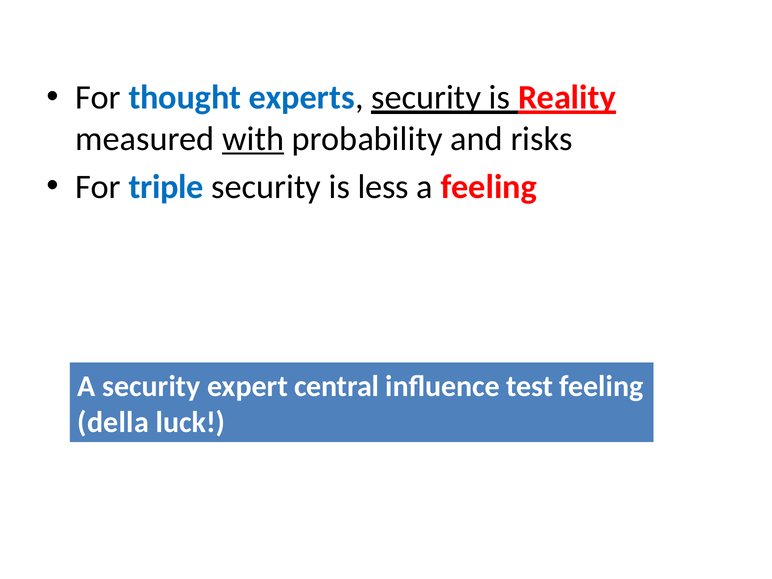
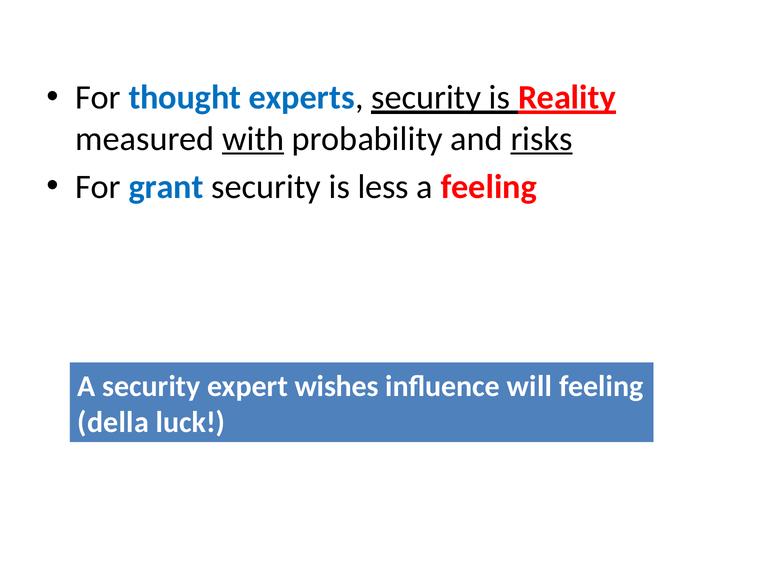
risks underline: none -> present (542, 139)
triple: triple -> grant (166, 187)
central: central -> wishes (337, 386)
test: test -> will (529, 386)
